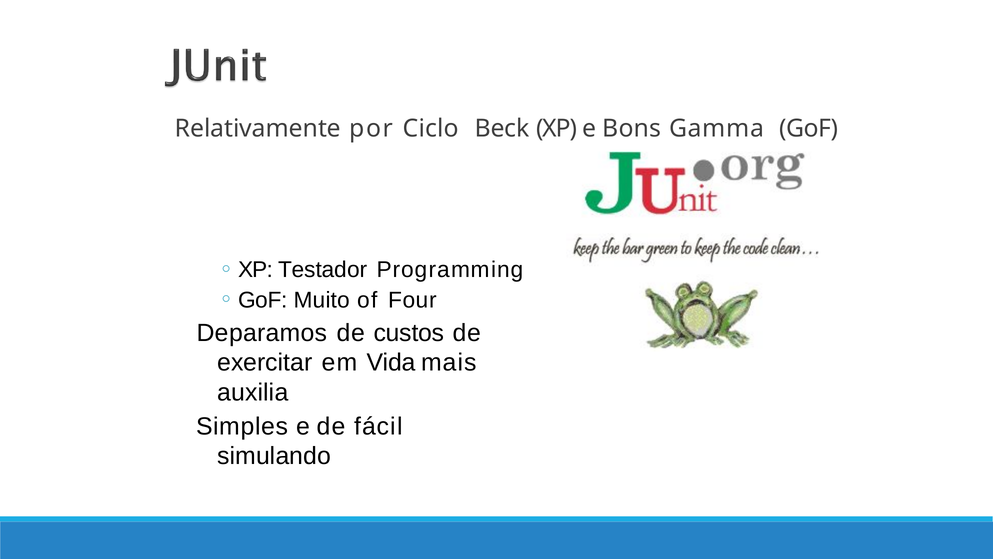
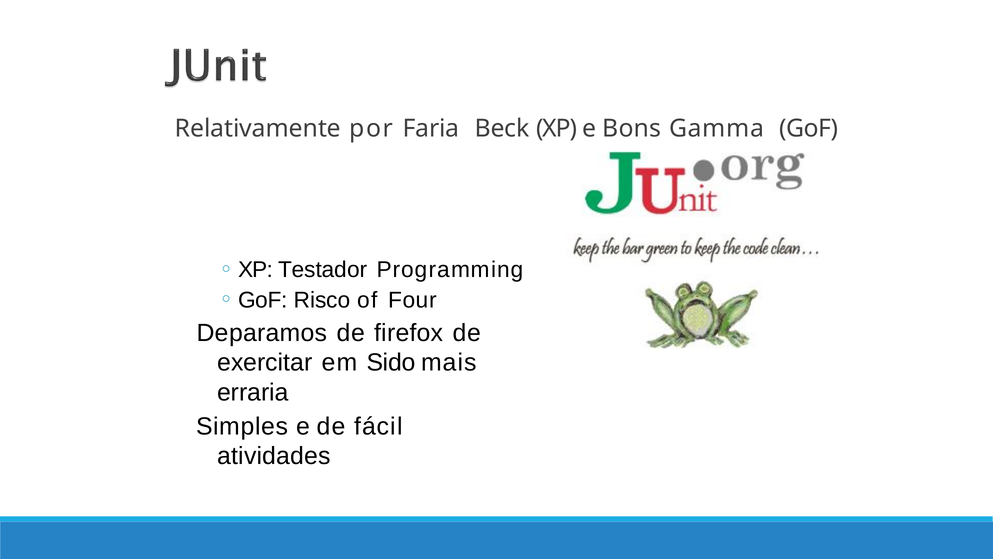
Ciclo: Ciclo -> Faria (431, 128)
Muito: Muito -> Risco (322, 300)
custos: custos -> firefox (409, 333)
Vida: Vida -> Sido (391, 362)
auxilia: auxilia -> erraria (253, 392)
simulando: simulando -> atividades (274, 456)
